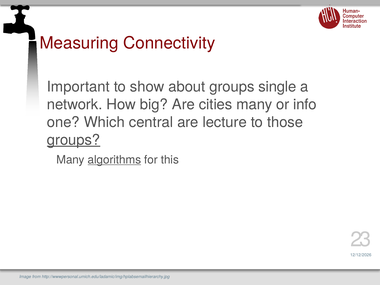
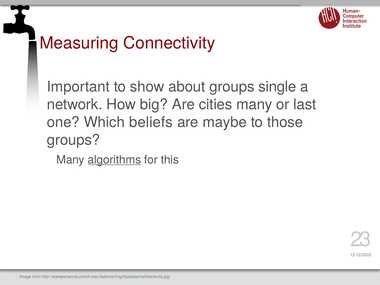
info: info -> last (305, 104)
central: central -> beliefs (151, 122)
lecture: lecture -> maybe (225, 122)
groups underline: present -> none (74, 140)
